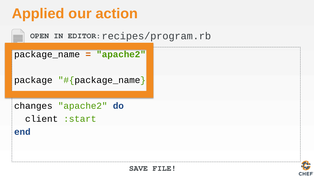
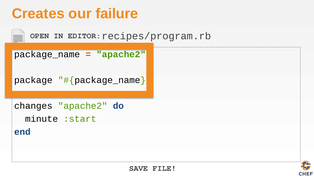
Applied: Applied -> Creates (38, 14)
action: action -> failure (117, 14)
client: client -> minute (42, 119)
